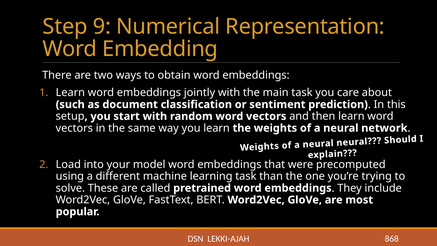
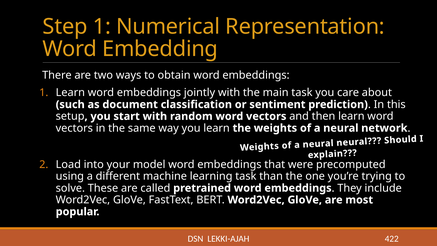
Step 9: 9 -> 1 (102, 27)
868: 868 -> 422 (392, 239)
